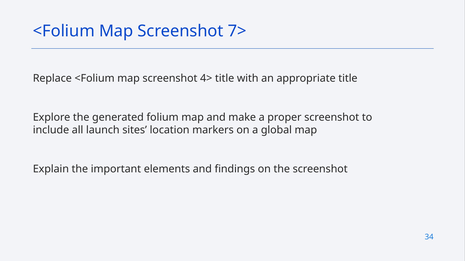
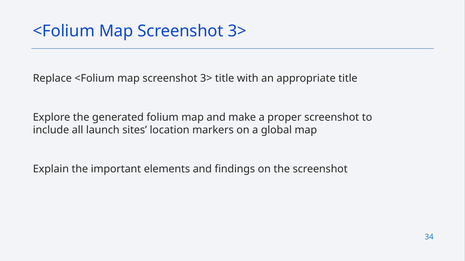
7>: 7> -> 3> (237, 31)
4>: 4> -> 3> (206, 78)
